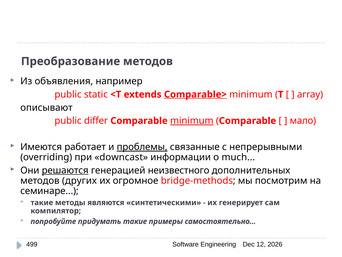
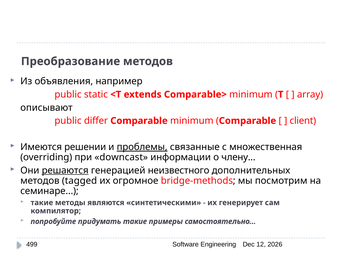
Comparable> underline: present -> none (195, 94)
minimum underline: present -> none (192, 121)
мало: мало -> client (303, 121)
работает: работает -> решении (85, 147)
непрерывными: непрерывными -> множественная (266, 147)
much: much -> члену (238, 157)
других: других -> tagged (79, 180)
